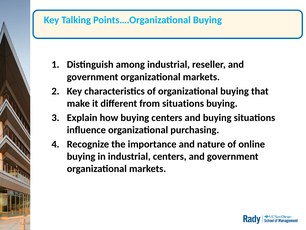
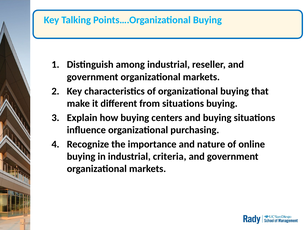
industrial centers: centers -> criteria (170, 156)
